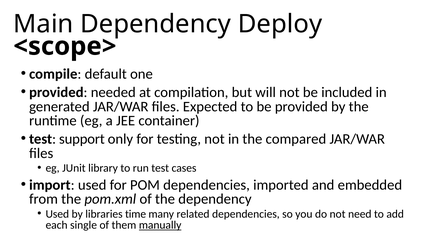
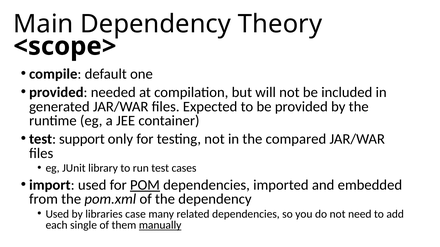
Deploy: Deploy -> Theory (280, 24)
POM underline: none -> present (145, 185)
time: time -> case (135, 214)
